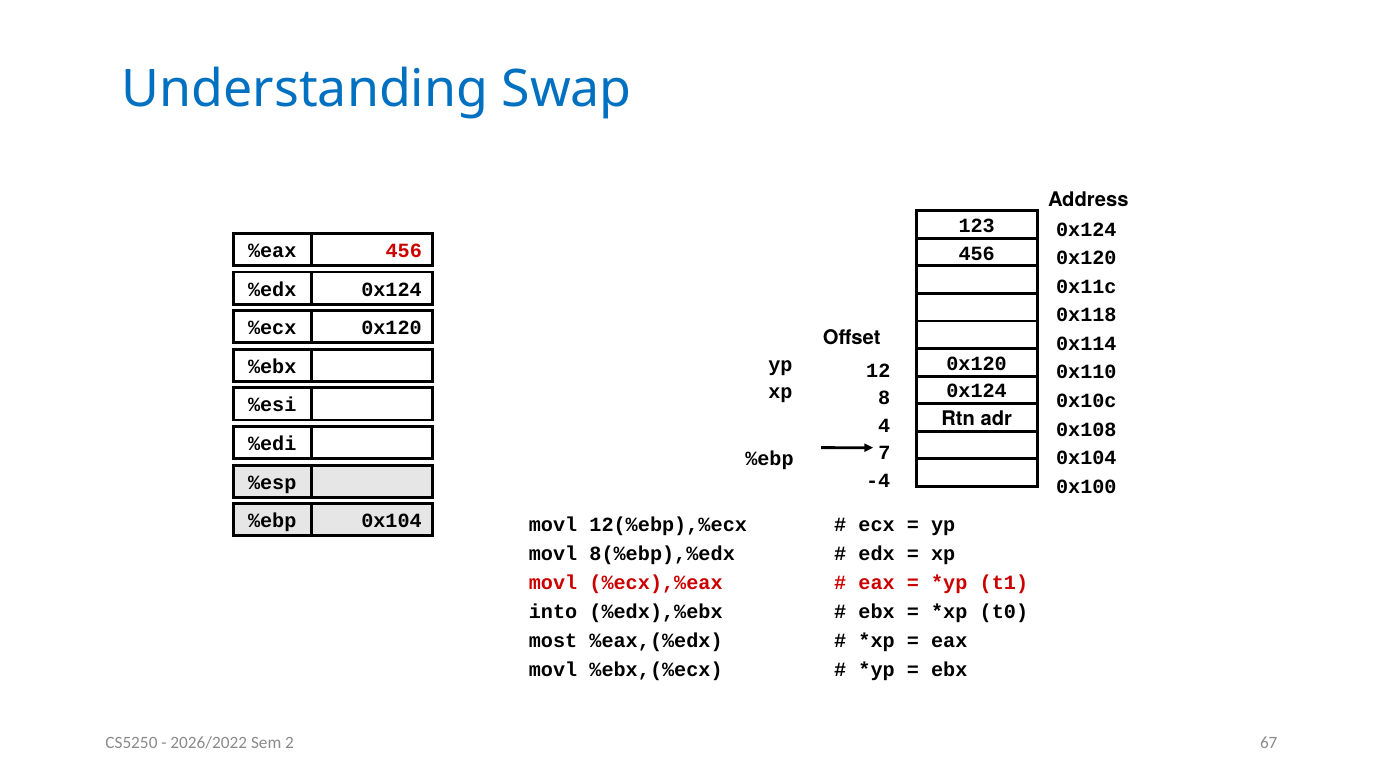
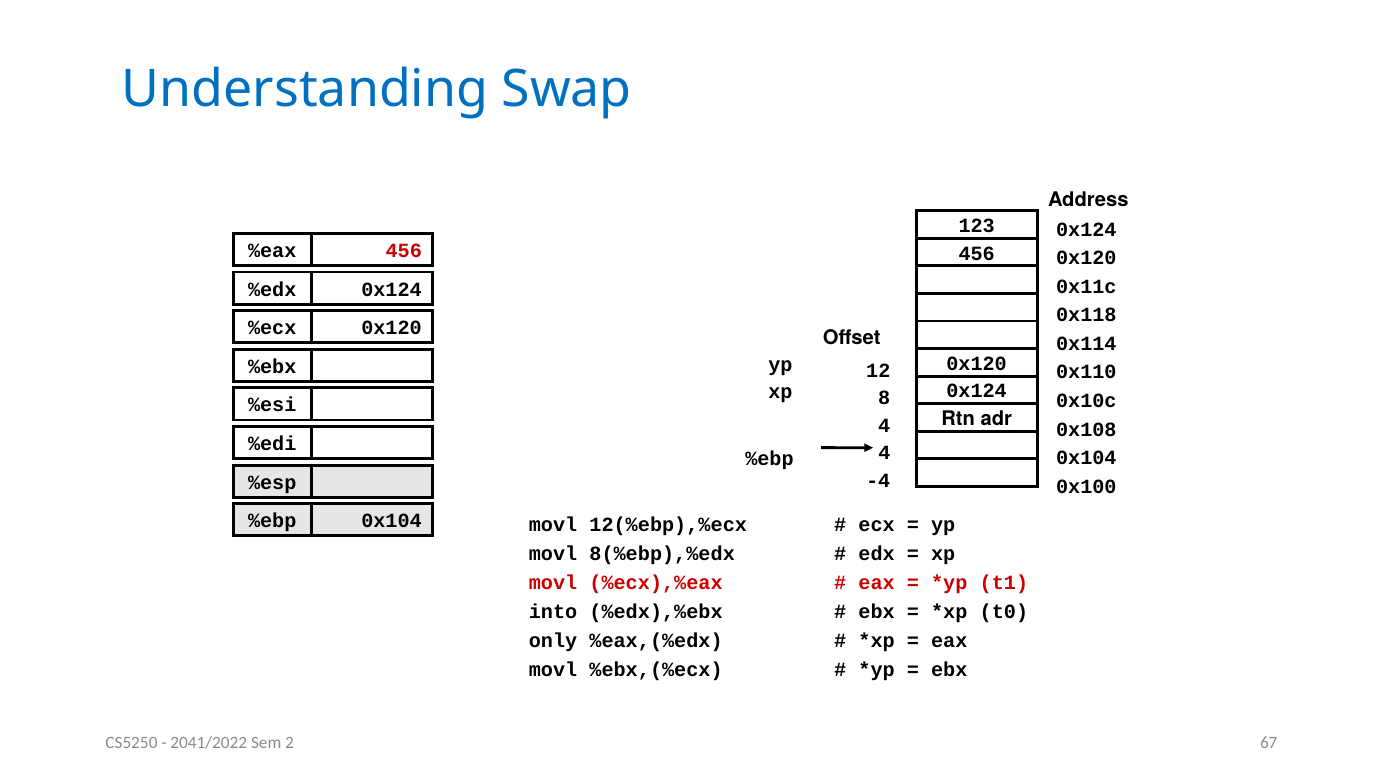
%ebp 7: 7 -> 4 (884, 453)
most: most -> only (553, 641)
2026/2022: 2026/2022 -> 2041/2022 (209, 743)
